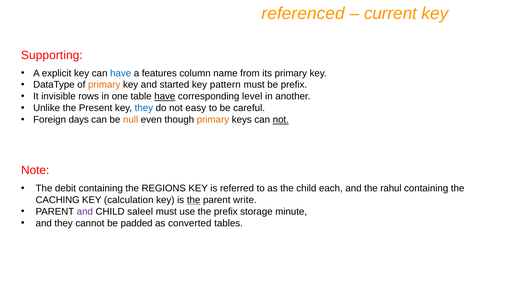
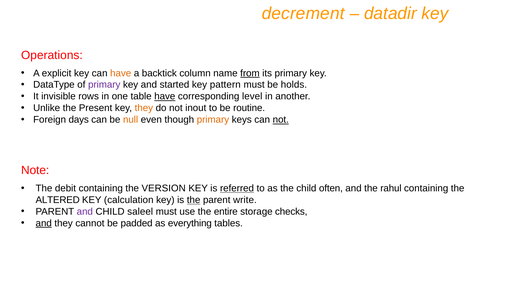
referenced: referenced -> decrement (303, 13)
current: current -> datadir (390, 13)
Supporting: Supporting -> Operations (52, 55)
have colour: blue -> orange (121, 73)
features: features -> backtick (159, 73)
from underline: none -> present (250, 73)
primary colour: orange -> purple (104, 85)
be prefix: prefix -> holds (294, 85)
they colour: blue -> orange (144, 108)
easy: easy -> inout (196, 108)
careful: careful -> routine (249, 108)
REGIONS: REGIONS -> VERSION (164, 188)
referred underline: none -> present (237, 188)
each: each -> often (331, 188)
CACHING: CACHING -> ALTERED (58, 200)
the prefix: prefix -> entire (226, 211)
minute: minute -> checks (291, 211)
and underline: none -> present (44, 223)
converted: converted -> everything (190, 223)
